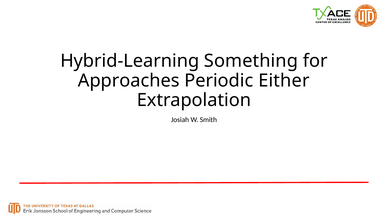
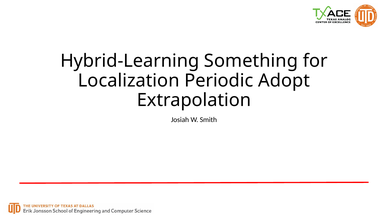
Approaches: Approaches -> Localization (129, 81)
Either: Either -> Adopt (284, 81)
